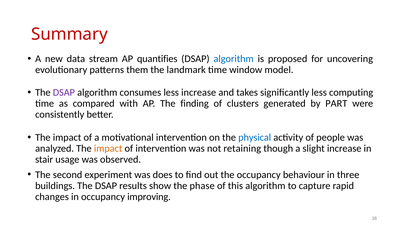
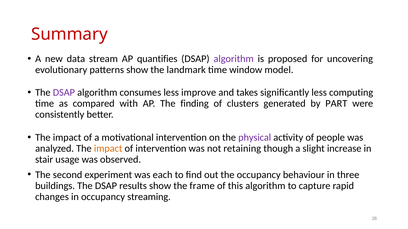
algorithm colour: blue -> purple (234, 59)
patterns them: them -> show (137, 70)
less increase: increase -> improve (199, 93)
physical colour: blue -> purple (255, 138)
does: does -> each (163, 175)
phase: phase -> frame (202, 186)
improving: improving -> streaming (149, 197)
